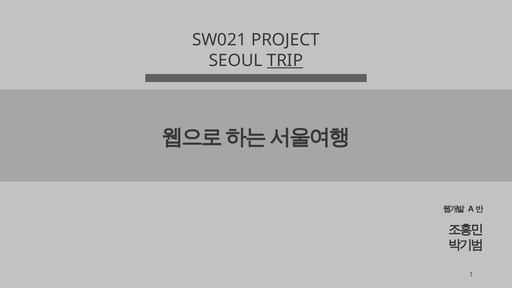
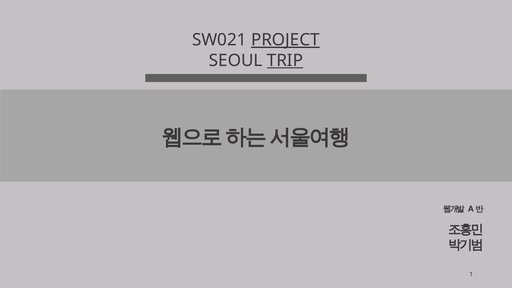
PROJECT underline: none -> present (285, 40)
